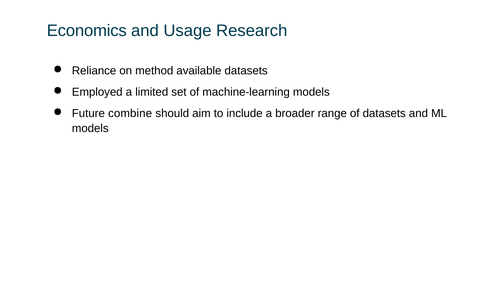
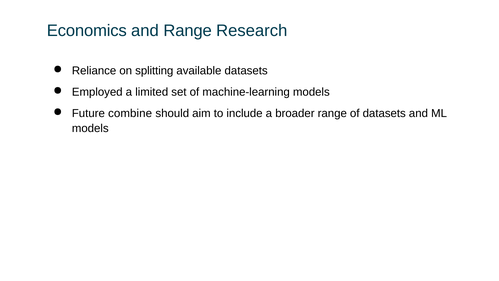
and Usage: Usage -> Range (188, 31)
method: method -> splitting (154, 71)
